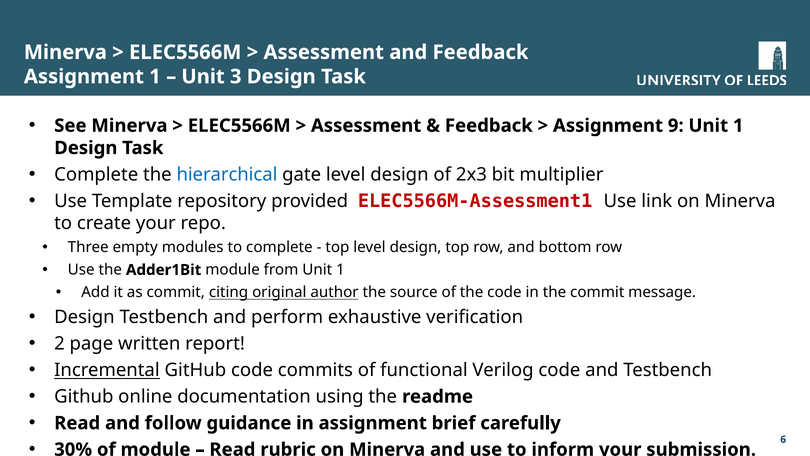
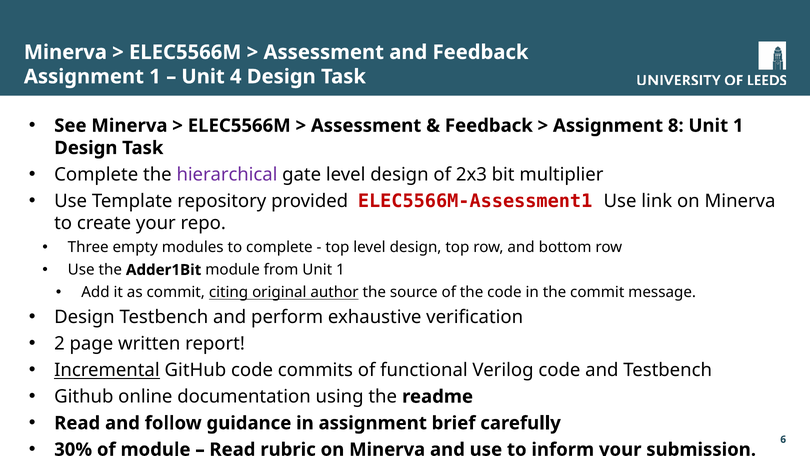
3: 3 -> 4 (236, 77)
9: 9 -> 8 (676, 126)
hierarchical colour: blue -> purple (227, 174)
